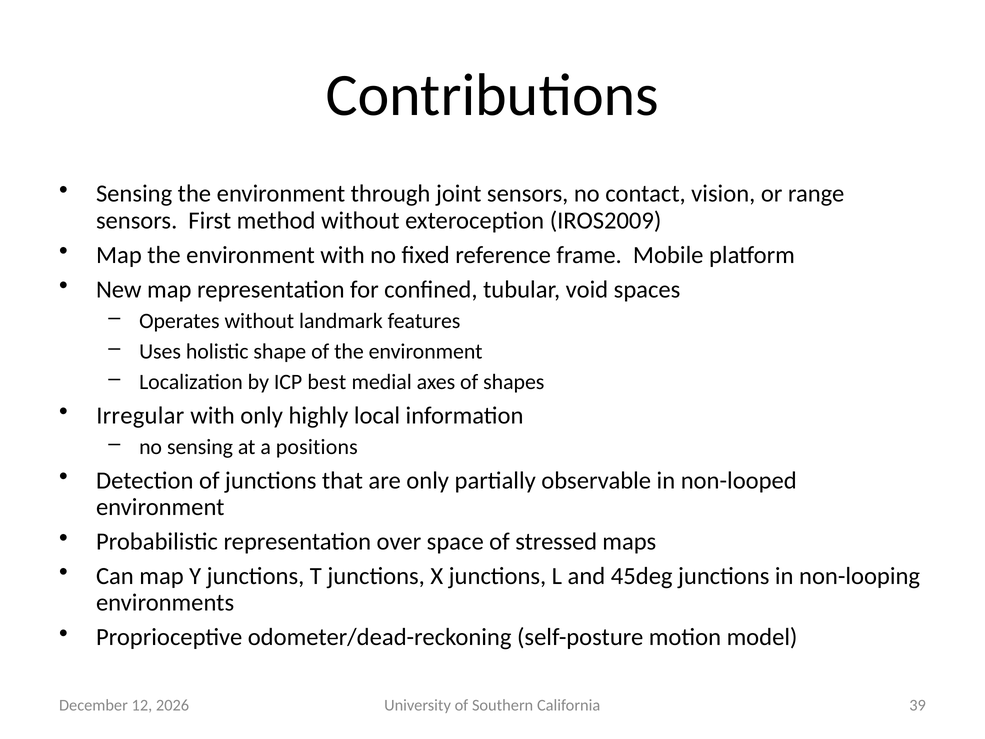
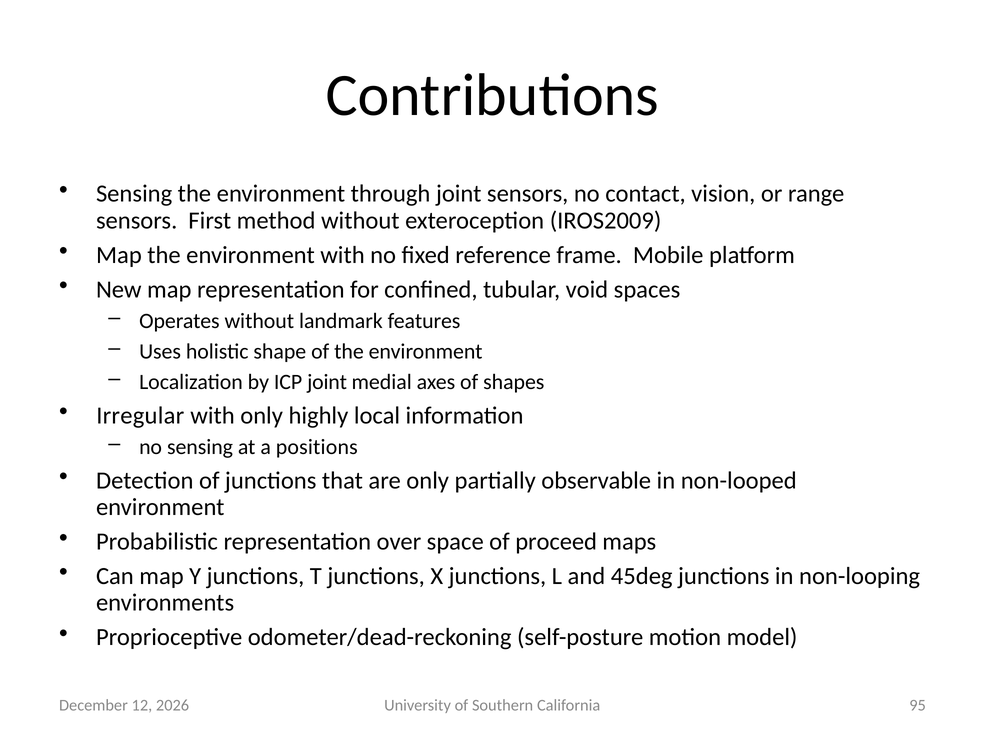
ICP best: best -> joint (327, 382)
stressed: stressed -> proceed (556, 541)
39: 39 -> 95 (918, 705)
